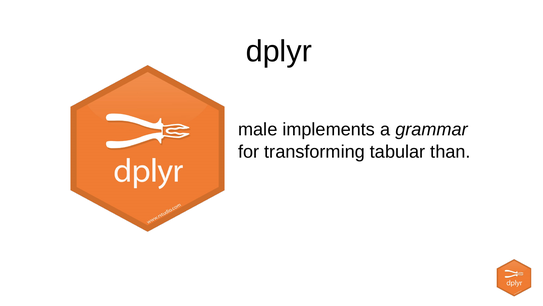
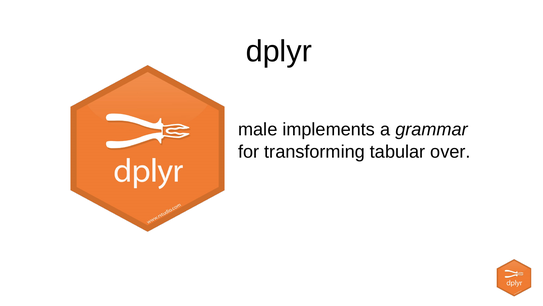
than: than -> over (450, 152)
